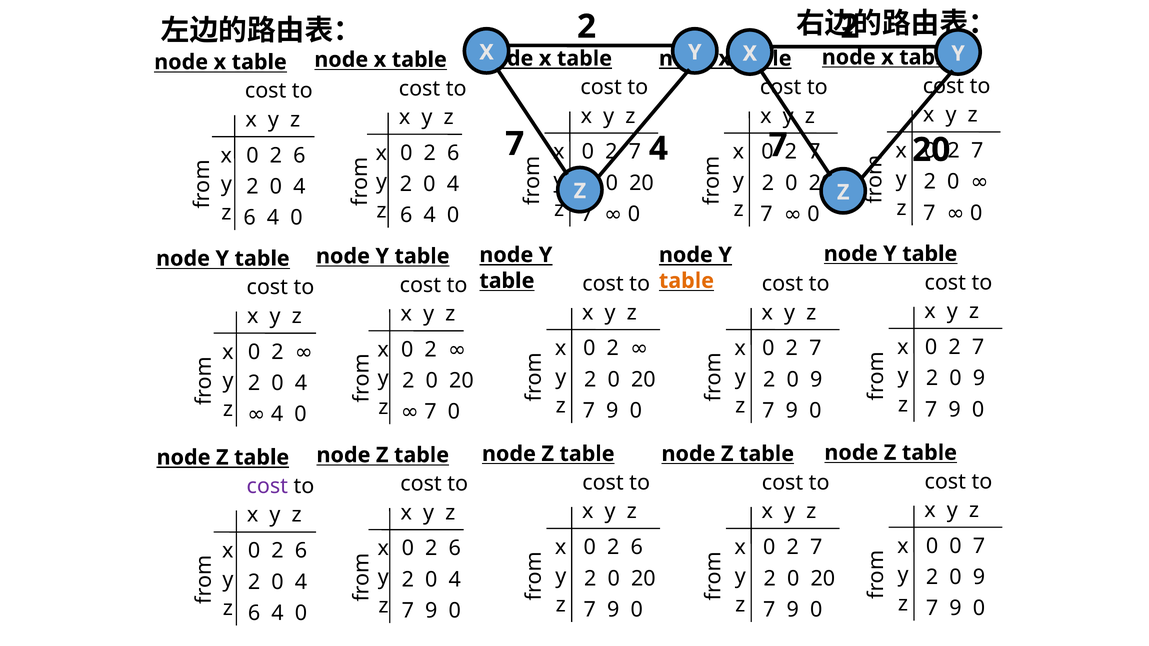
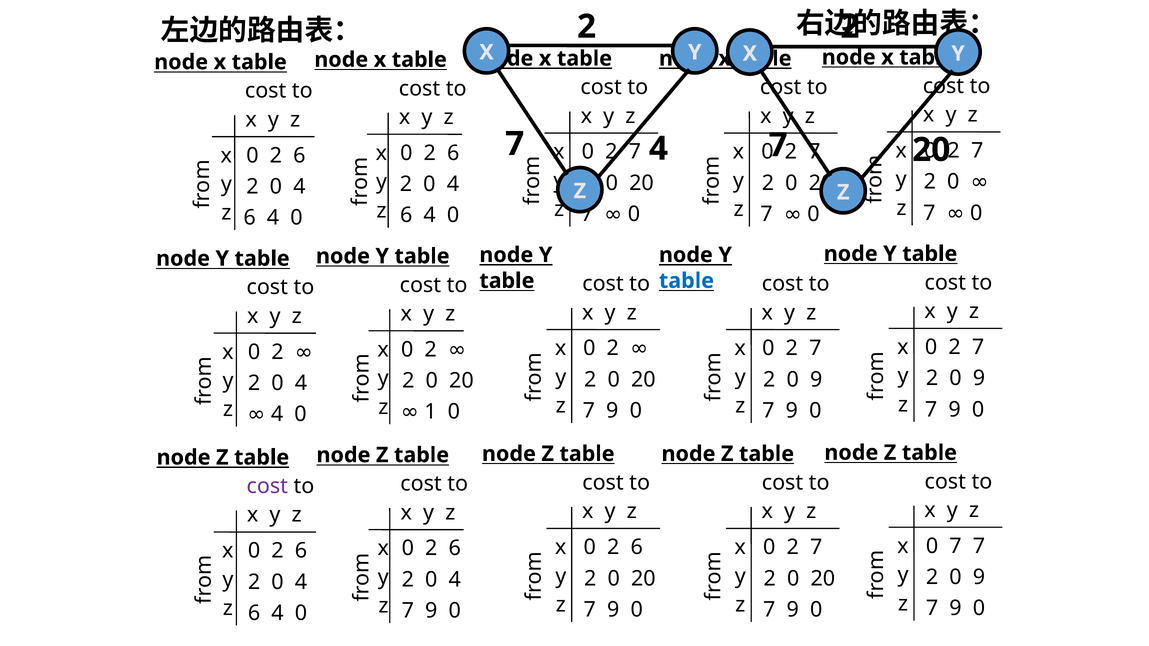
table colour: orange -> blue (686, 281)
7: 7 -> 1 (430, 412)
0 0: 0 -> 7 (955, 546)
